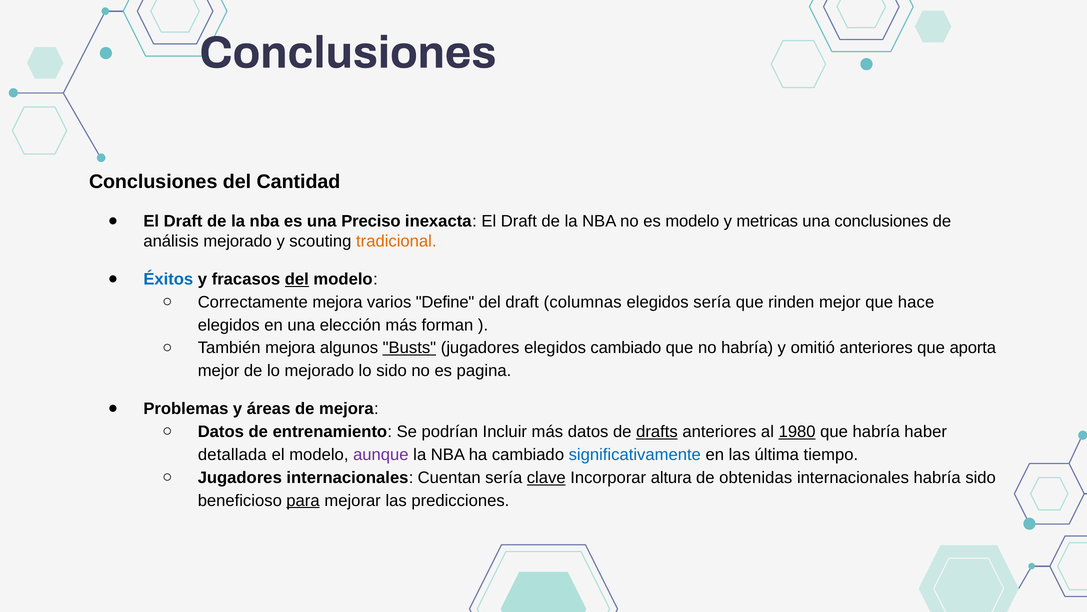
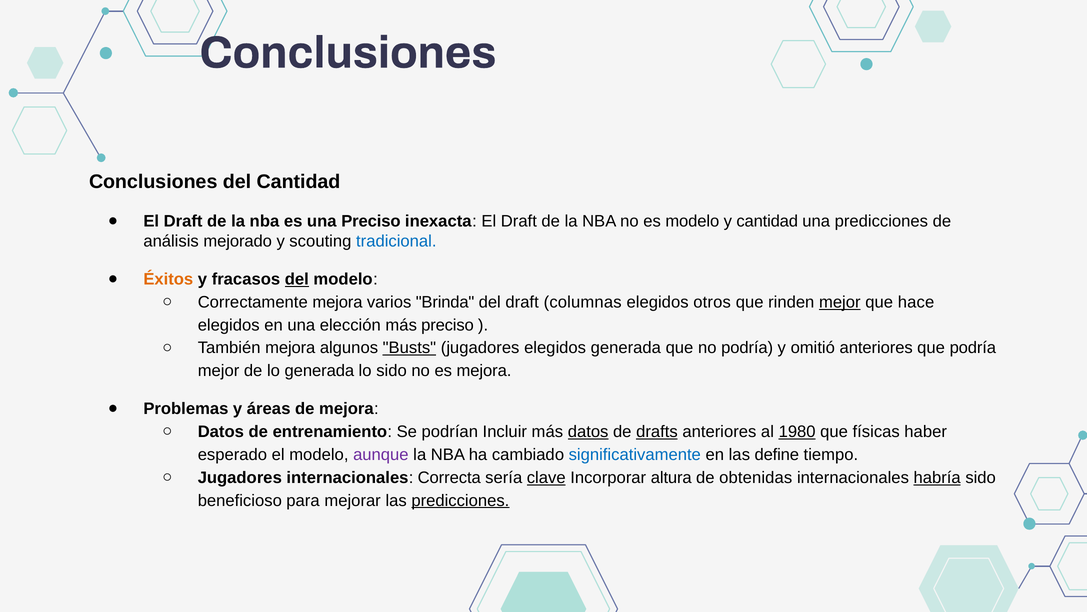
y metricas: metricas -> cantidad (767, 221)
una conclusiones: conclusiones -> predicciones (881, 221)
tradicional colour: orange -> blue (396, 241)
Éxitos colour: blue -> orange (168, 279)
Define: Define -> Brinda (445, 302)
elegidos sería: sería -> otros (712, 302)
mejor underline: none -> present (840, 302)
más forman: forman -> preciso (447, 325)
elegidos cambiado: cambiado -> generada (626, 348)
no habría: habría -> podría (747, 348)
que aporta: aporta -> podría (973, 348)
lo mejorado: mejorado -> generada (319, 371)
es pagina: pagina -> mejora (484, 371)
datos underline: none -> present (588, 431)
que habría: habría -> físicas (876, 431)
detallada: detallada -> esperado (232, 454)
última: última -> define (777, 454)
Cuentan: Cuentan -> Correcta (449, 477)
habría underline: none -> present (937, 477)
para underline: present -> none (303, 500)
predicciones underline: none -> present (460, 500)
